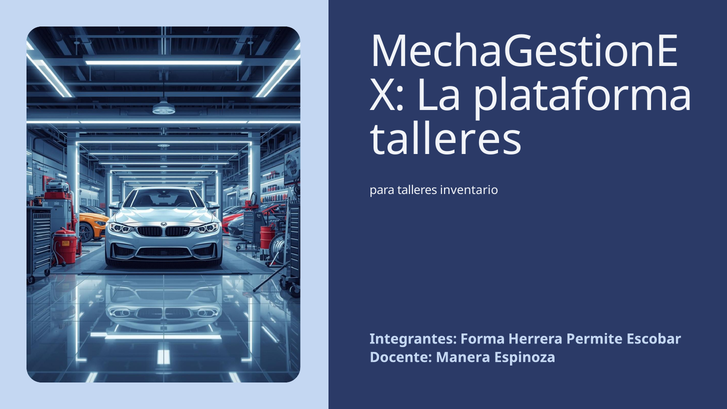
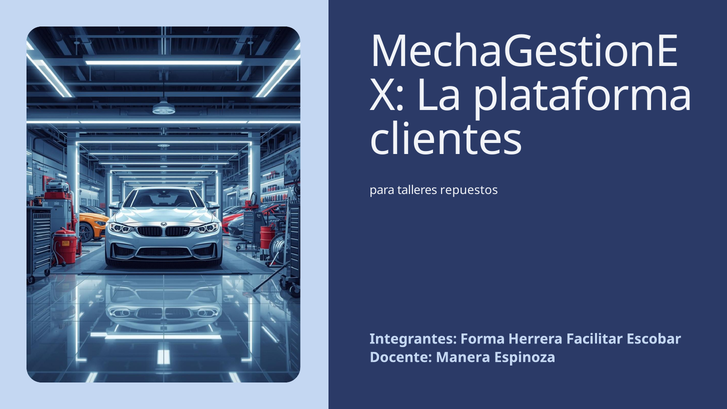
talleres: talleres -> clientes (446, 140)
inventario: inventario -> repuestos (469, 190)
Permite: Permite -> Facilitar (595, 339)
